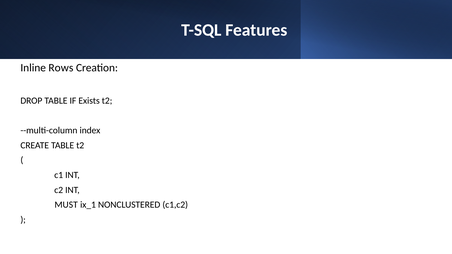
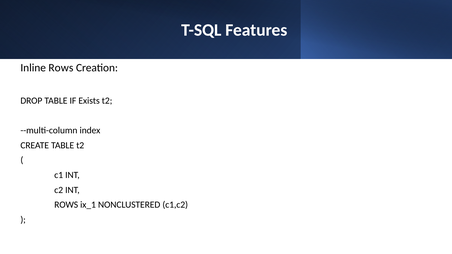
MUST: MUST -> ROWS (66, 205)
